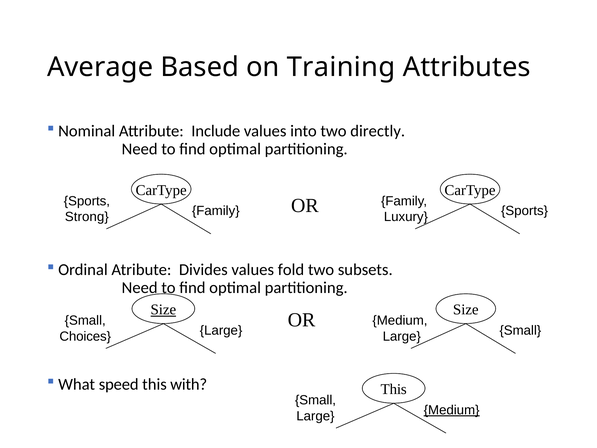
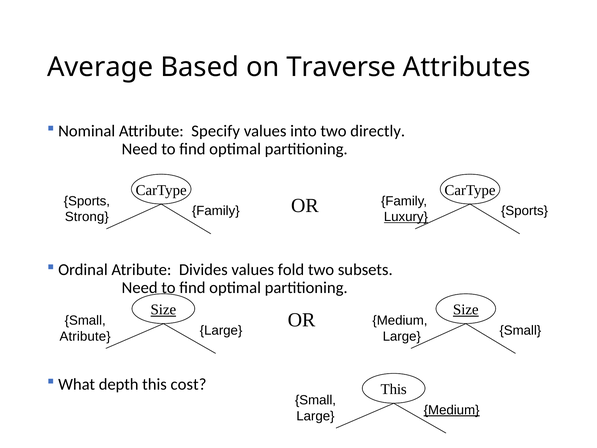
Training: Training -> Traverse (341, 67)
Include: Include -> Specify (216, 131)
Luxury underline: none -> present (406, 217)
Size underline: none -> present (466, 310)
Choices: Choices -> Atribute (85, 336)
speed: speed -> depth (119, 384)
with: with -> cost (189, 384)
